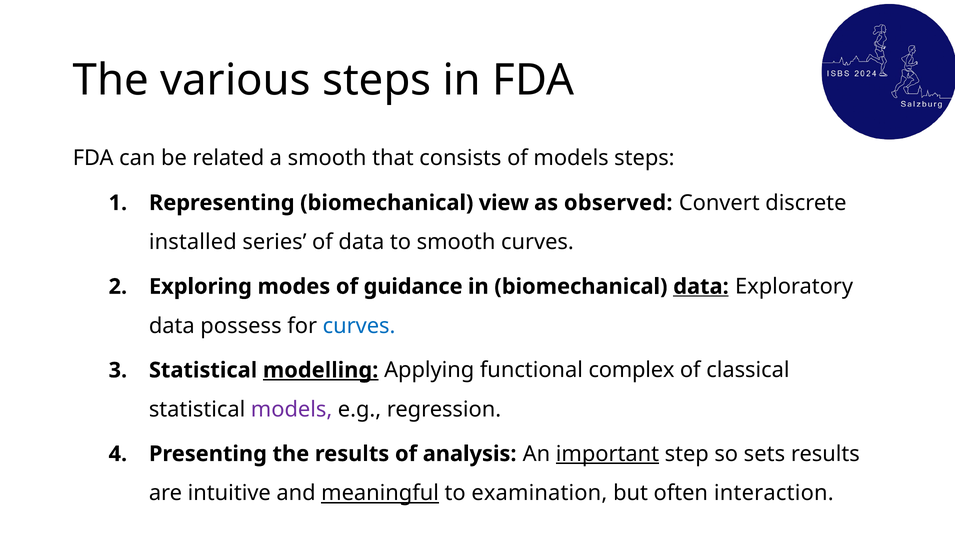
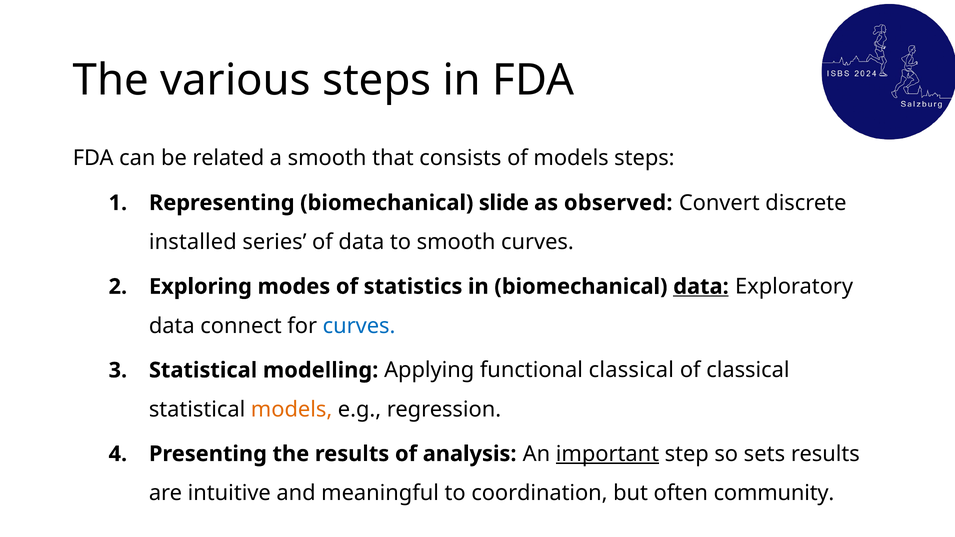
view: view -> slide (504, 203)
guidance: guidance -> statistics (413, 287)
possess: possess -> connect (241, 326)
modelling underline: present -> none (321, 370)
functional complex: complex -> classical (631, 370)
models colour: purple -> orange (292, 410)
meaningful underline: present -> none (380, 493)
examination: examination -> coordination (539, 493)
interaction: interaction -> community (774, 493)
